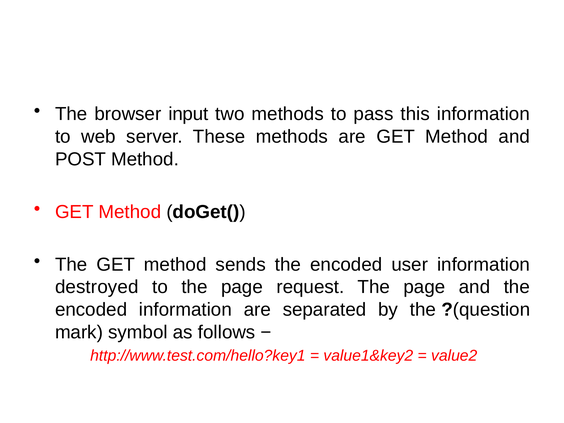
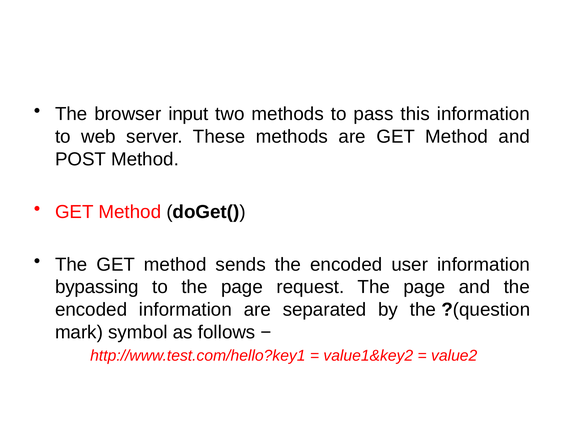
destroyed: destroyed -> bypassing (97, 287)
